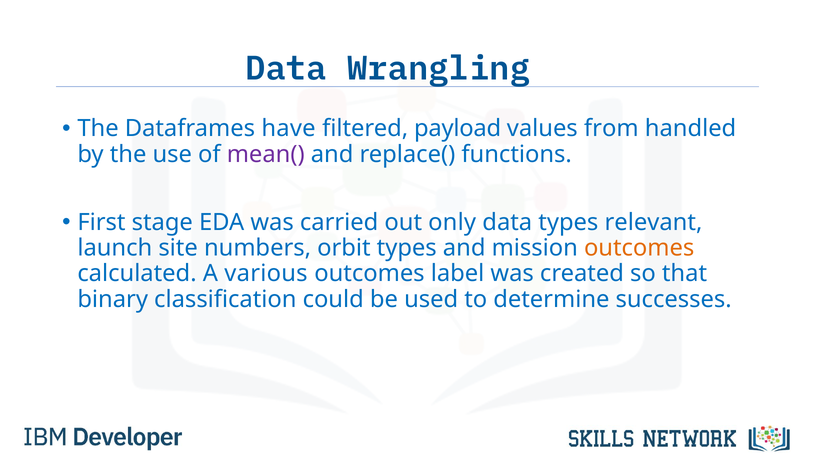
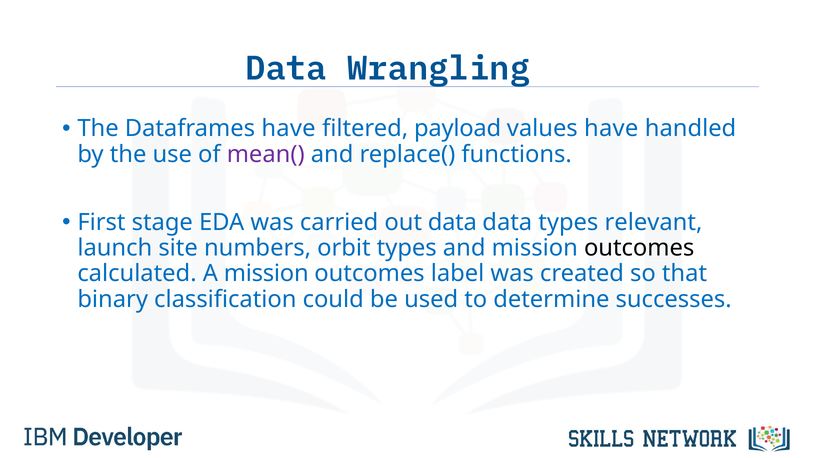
values from: from -> have (611, 129)
out only: only -> data (452, 223)
outcomes colour: orange -> black (639, 248)
A various: various -> mission (266, 274)
